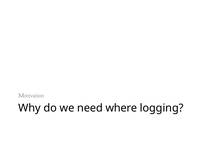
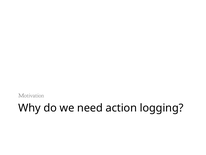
where: where -> action (121, 108)
